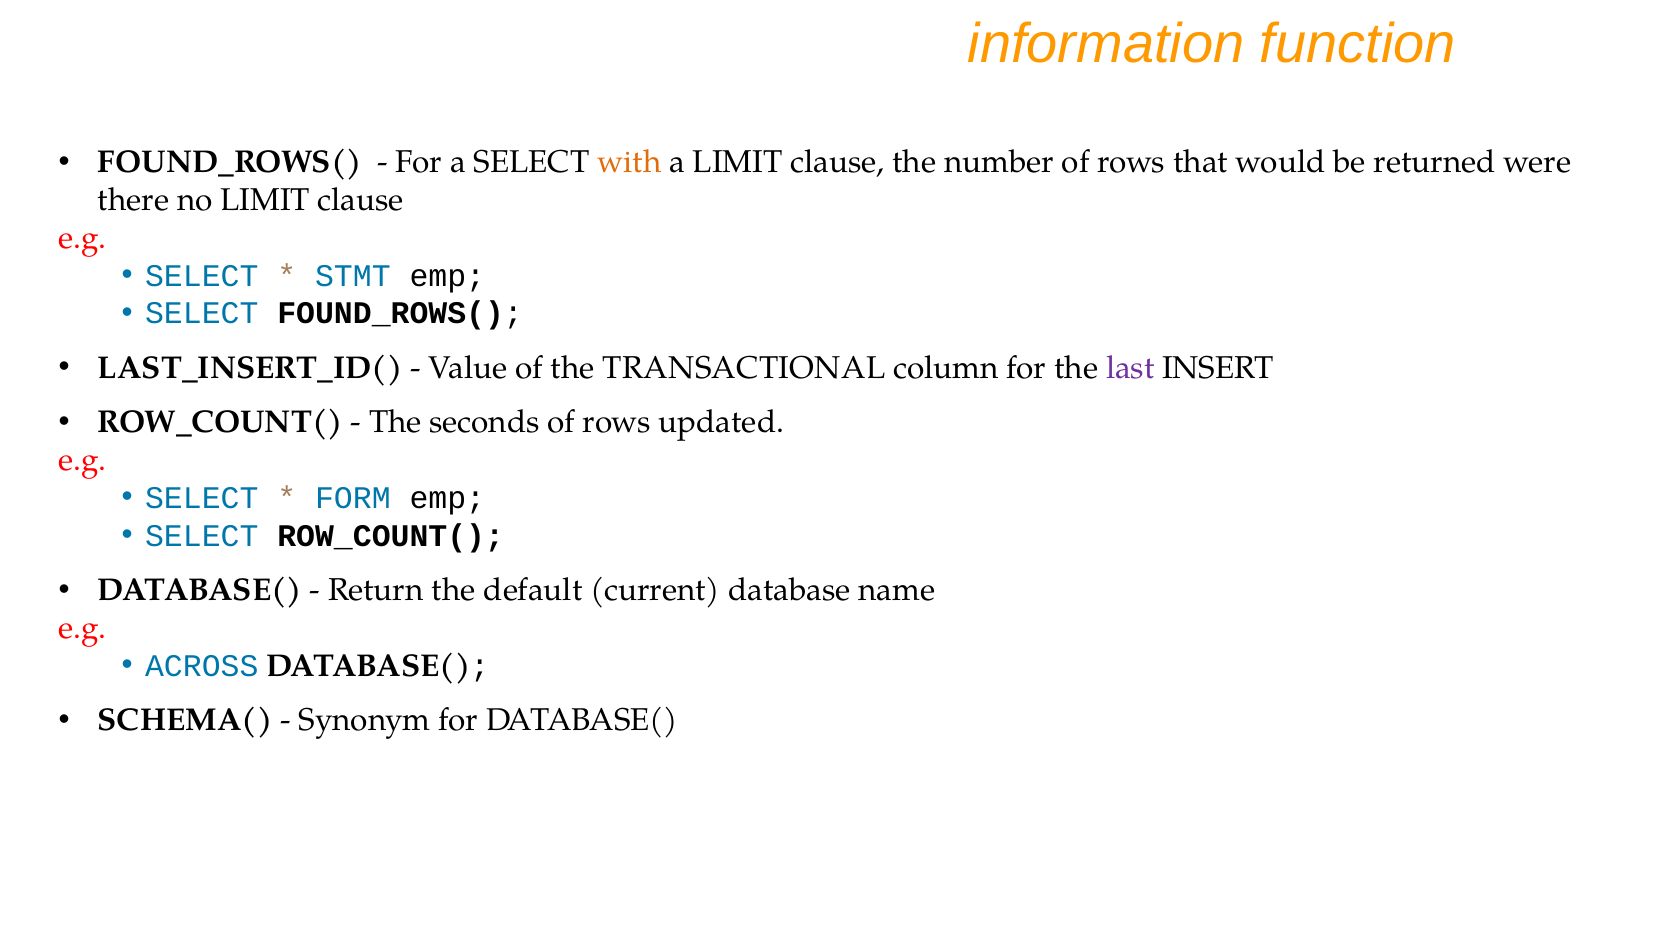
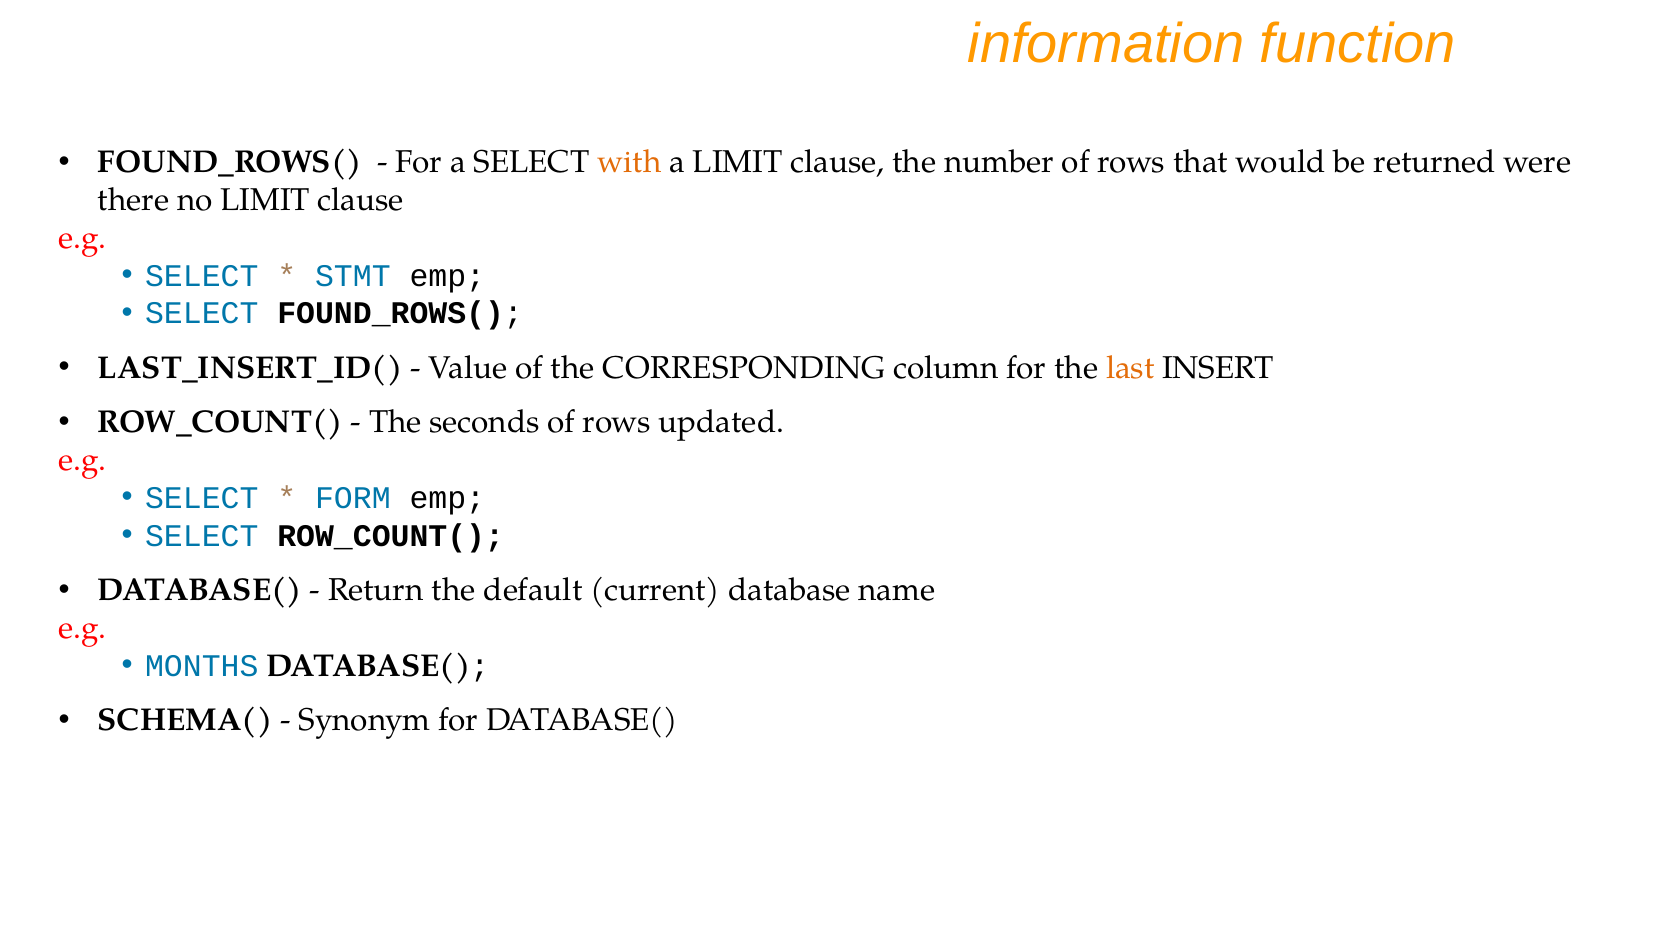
TRANSACTIONAL: TRANSACTIONAL -> CORRESPONDING (744, 368)
last colour: purple -> orange (1130, 368)
ACROSS: ACROSS -> MONTHS (202, 666)
